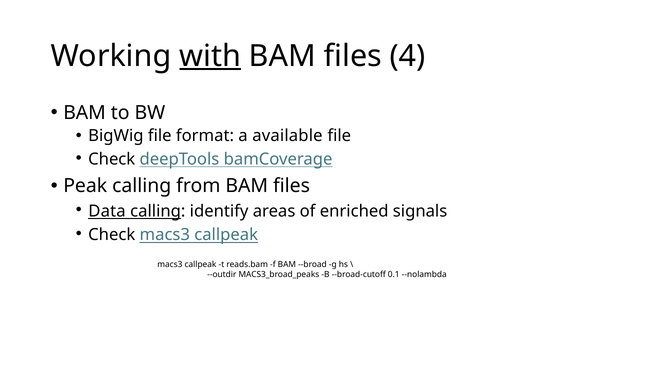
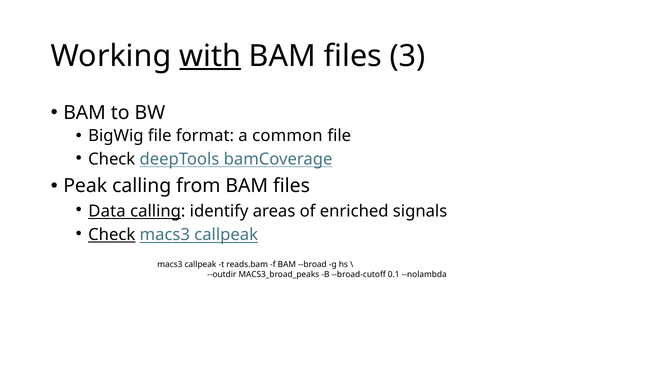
4: 4 -> 3 (408, 56)
available: available -> common (287, 136)
Check underline: none -> present (112, 235)
